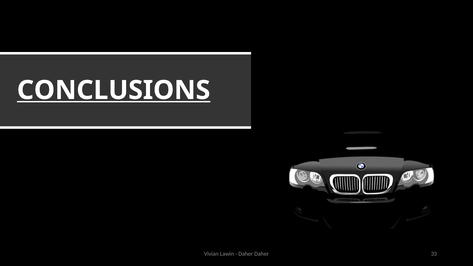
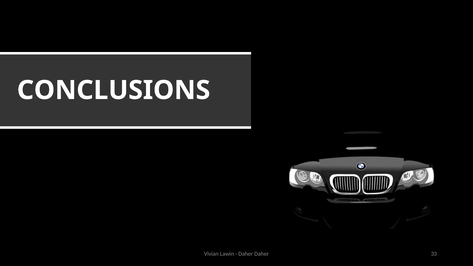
CONCLUSIONS underline: present -> none (114, 90)
